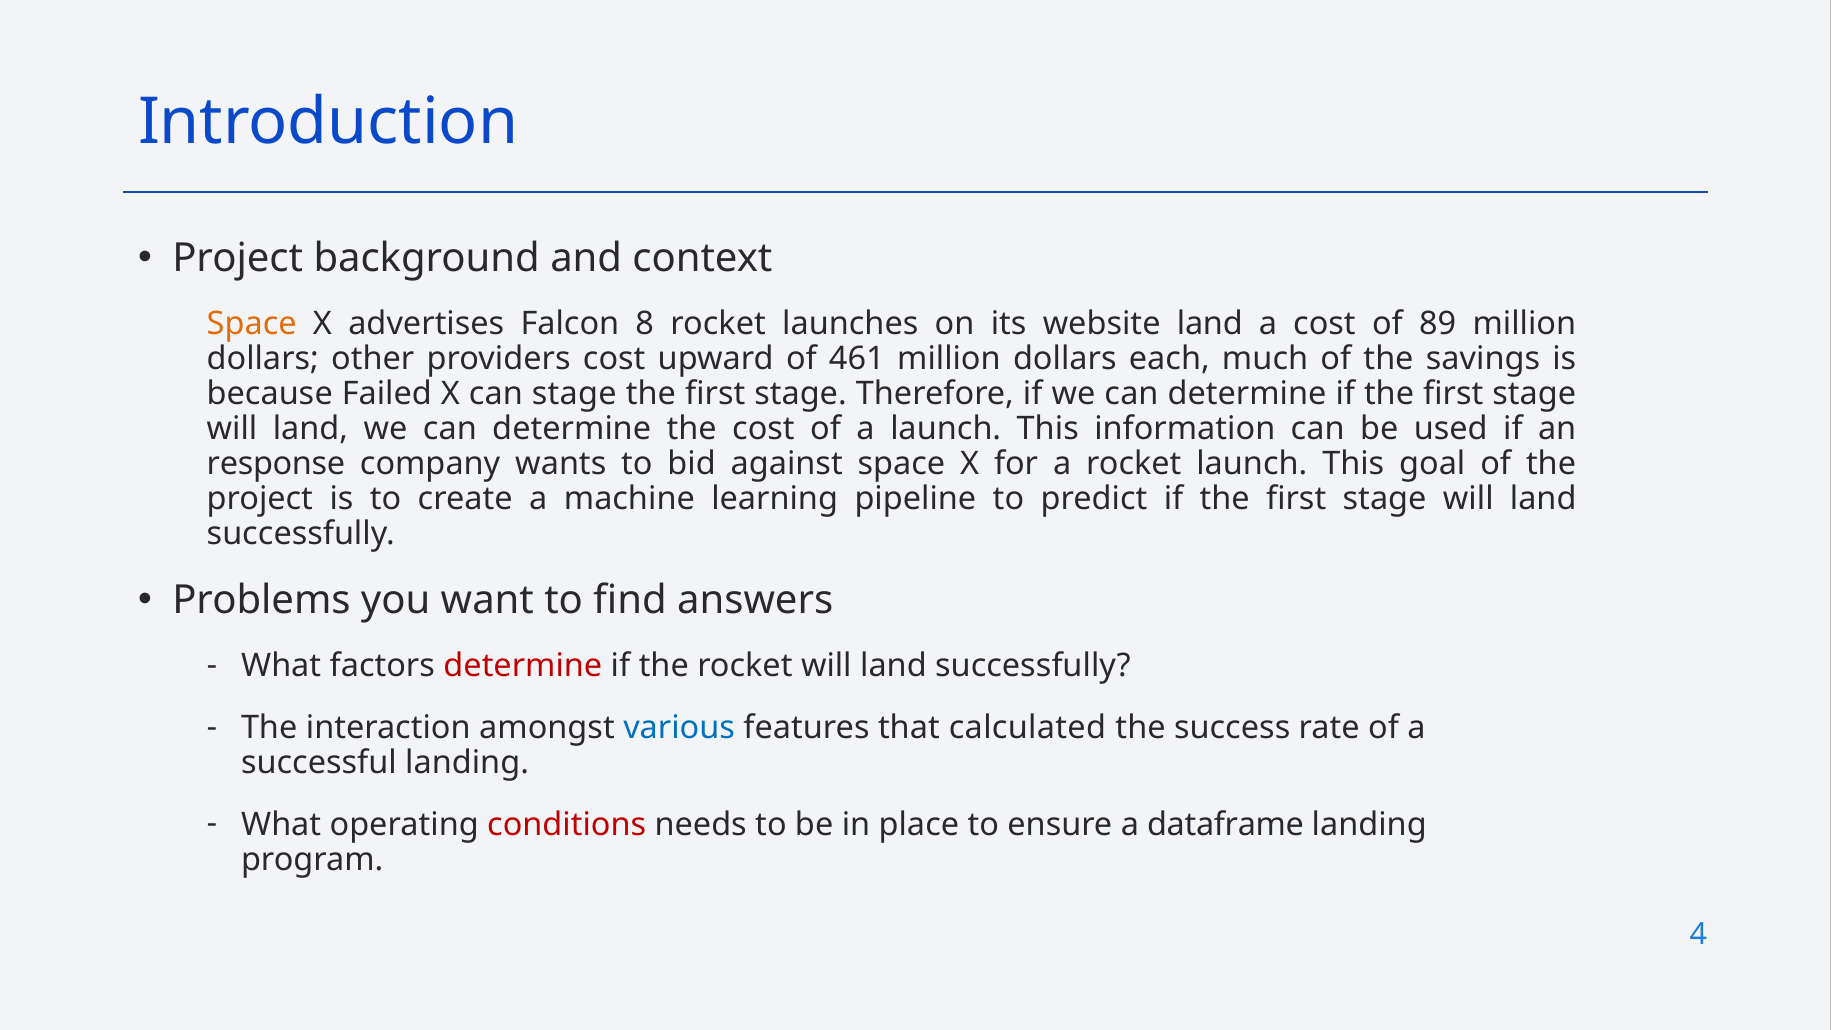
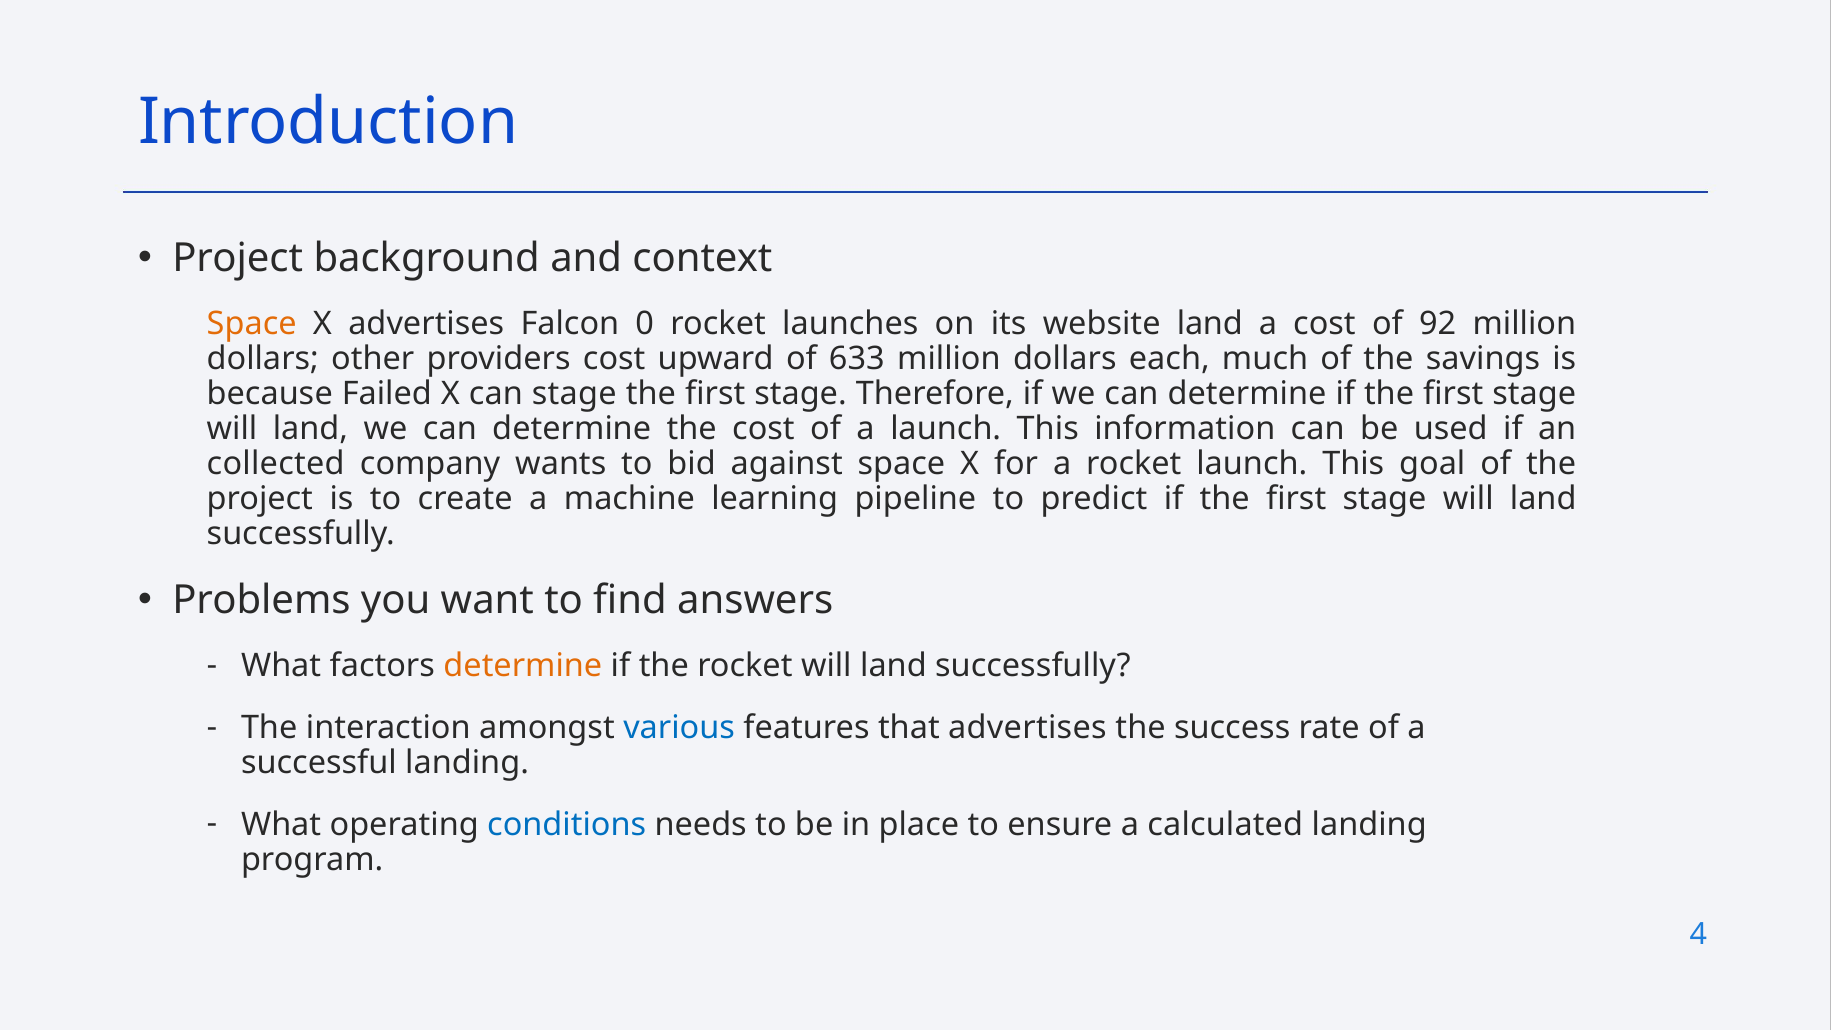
8: 8 -> 0 (645, 324)
89: 89 -> 92 (1438, 324)
461: 461 -> 633 (857, 359)
response: response -> collected (276, 464)
determine colour: red -> orange (523, 666)
that calculated: calculated -> advertises (1027, 728)
conditions colour: red -> blue (567, 824)
dataframe: dataframe -> calculated (1225, 824)
